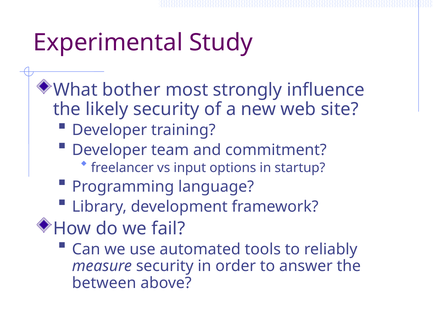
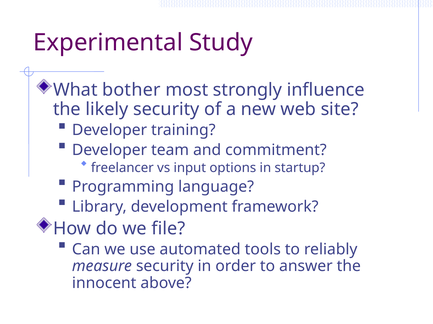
fail: fail -> file (168, 229)
between: between -> innocent (104, 284)
